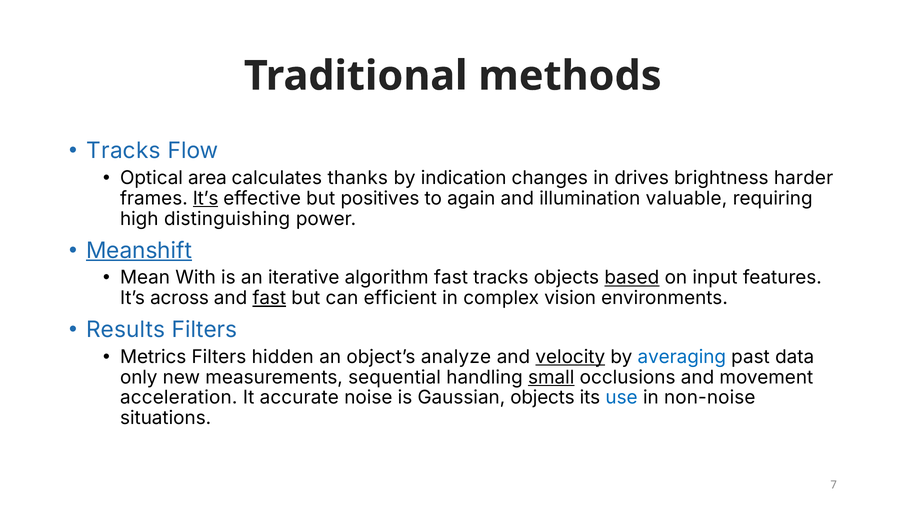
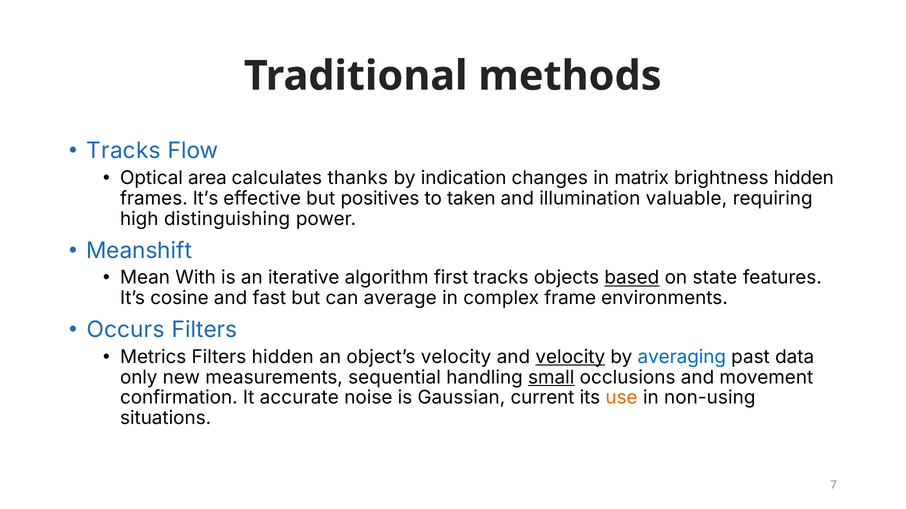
drives: drives -> matrix (642, 178)
brightness harder: harder -> hidden (804, 178)
It’s underline: present -> none (206, 199)
again: again -> taken (471, 199)
Meanshift underline: present -> none (139, 251)
algorithm fast: fast -> first (451, 278)
input: input -> state (715, 278)
across: across -> cosine (179, 298)
fast underline: present -> none (269, 298)
efficient: efficient -> average (400, 298)
vision: vision -> frame (570, 298)
Results: Results -> Occurs (126, 330)
object’s analyze: analyze -> velocity (456, 357)
acceleration: acceleration -> confirmation (179, 398)
Gaussian objects: objects -> current (542, 398)
use colour: blue -> orange (622, 398)
non-noise: non-noise -> non-using (710, 398)
